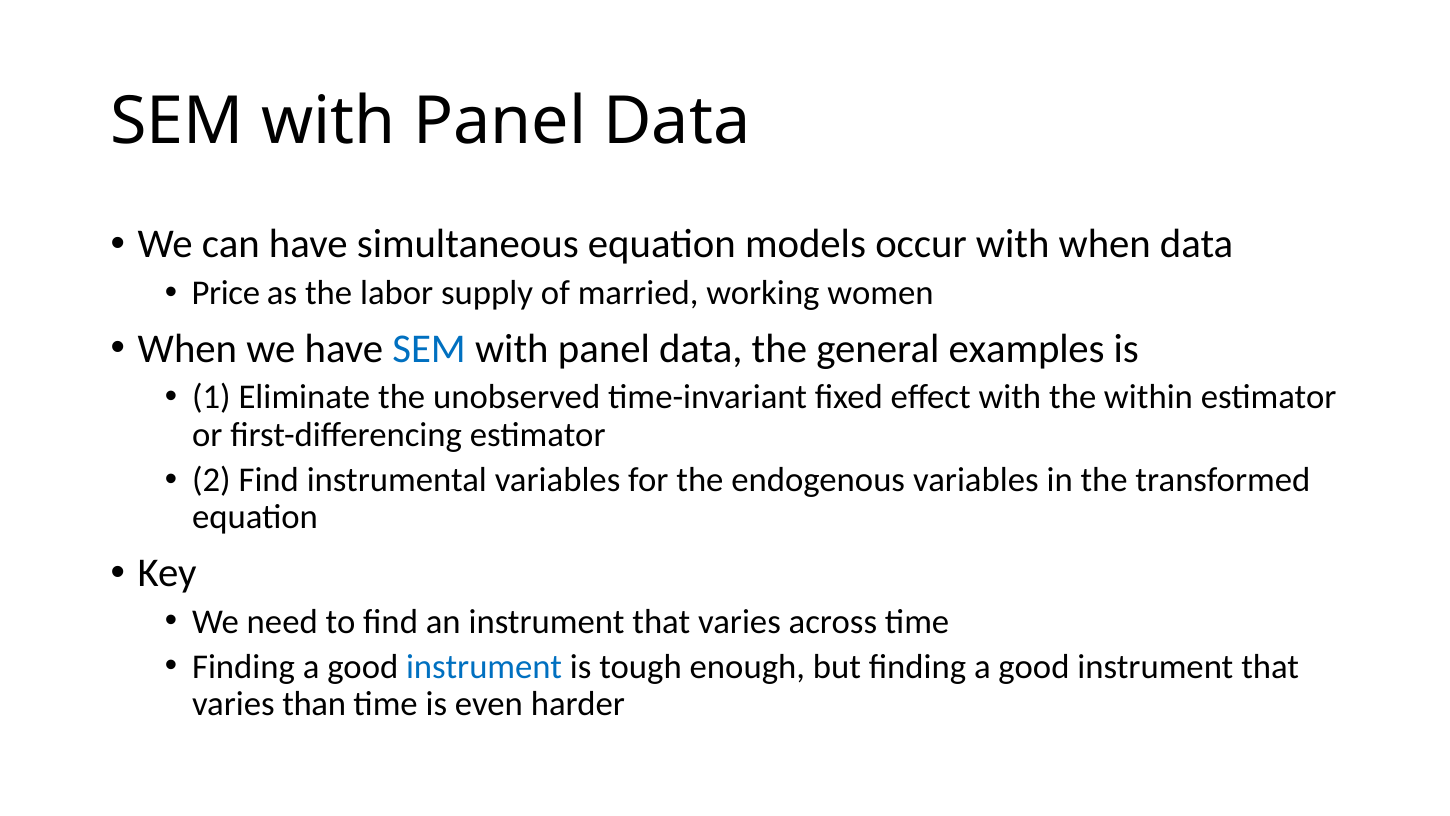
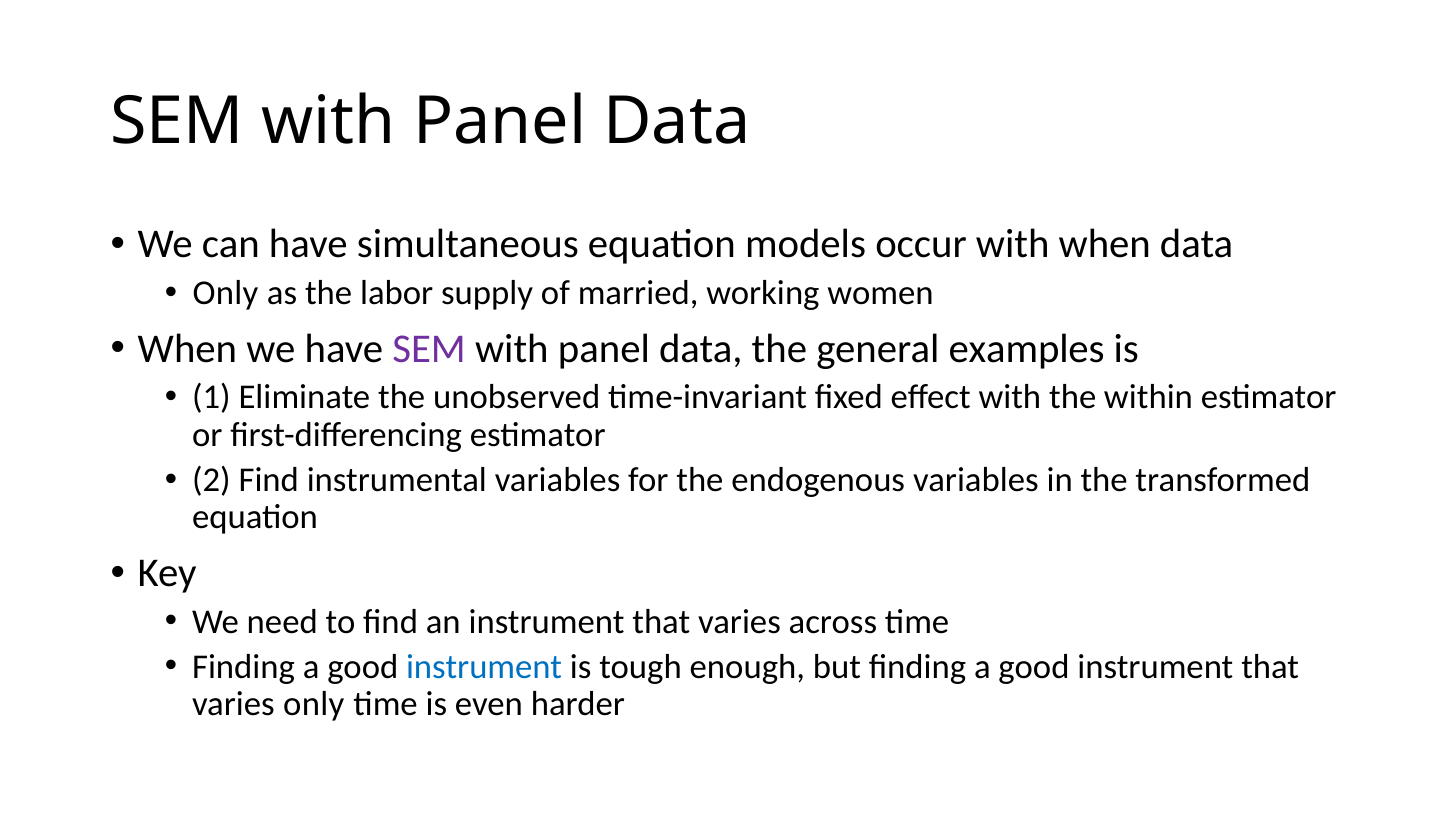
Price: Price -> Only (225, 293)
SEM colour: blue -> purple (429, 349)
varies than: than -> only (314, 704)
